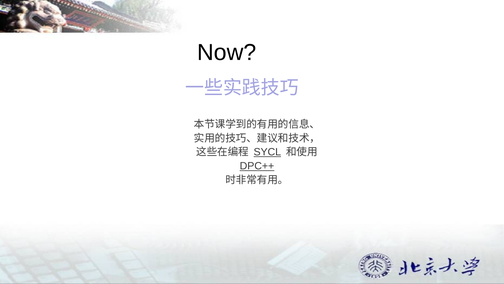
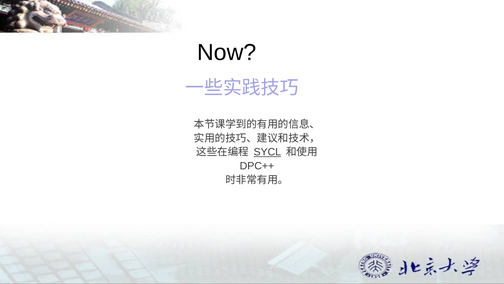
DPC++ underline: present -> none (257, 166)
